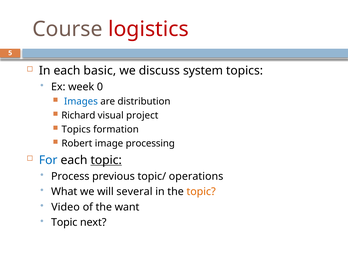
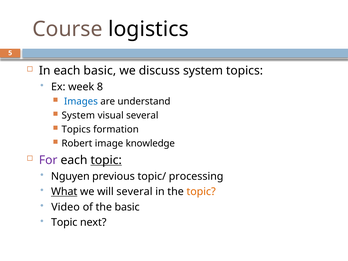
logistics colour: red -> black (148, 29)
0: 0 -> 8 (100, 87)
distribution: distribution -> understand (144, 101)
Richard: Richard -> System (78, 115)
visual project: project -> several (142, 115)
processing: processing -> knowledge (150, 143)
For colour: blue -> purple (48, 160)
Process: Process -> Nguyen (70, 176)
operations: operations -> processing (196, 176)
What underline: none -> present (64, 192)
the want: want -> basic (127, 207)
